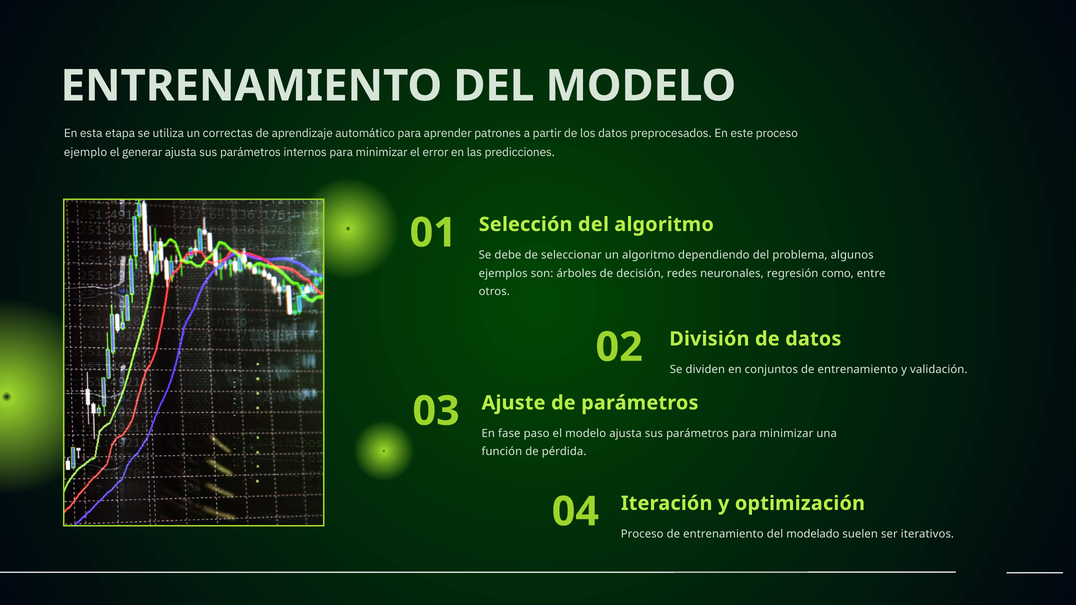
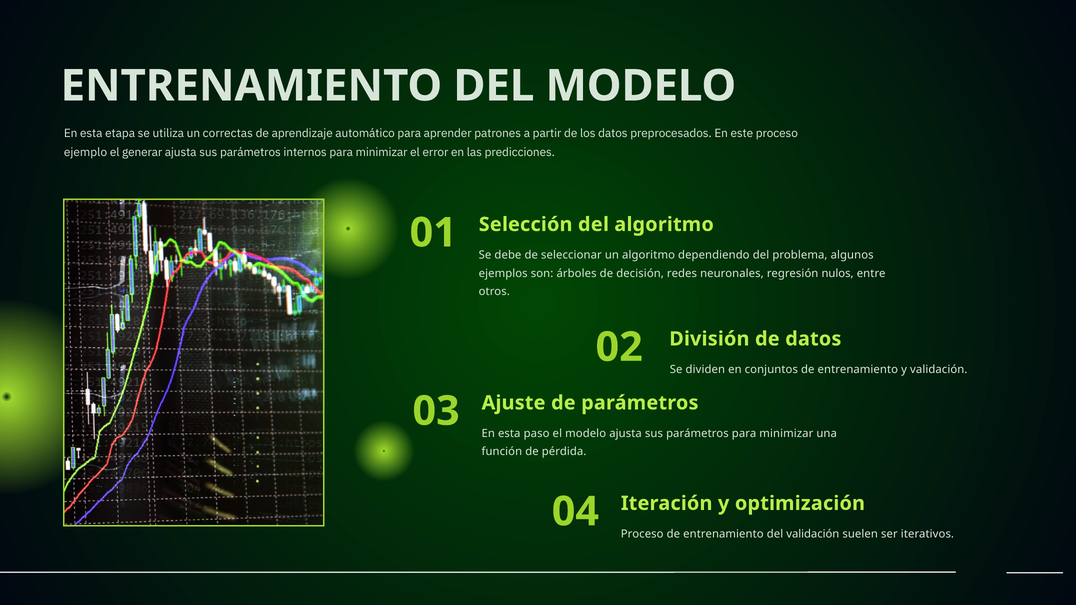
como: como -> nulos (838, 273)
fase: fase -> esta (509, 434)
del modelado: modelado -> validación (813, 534)
